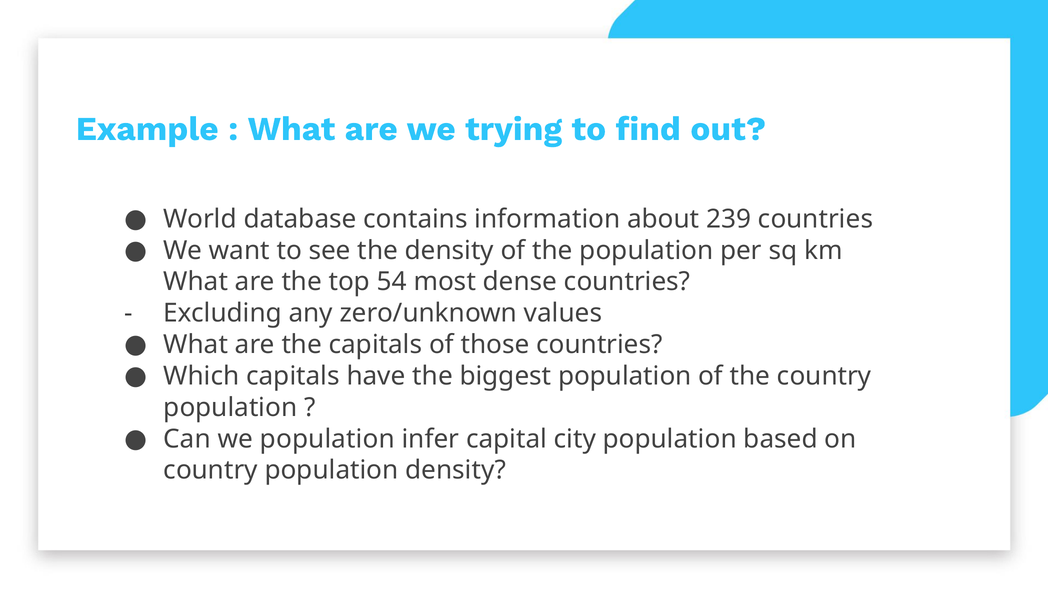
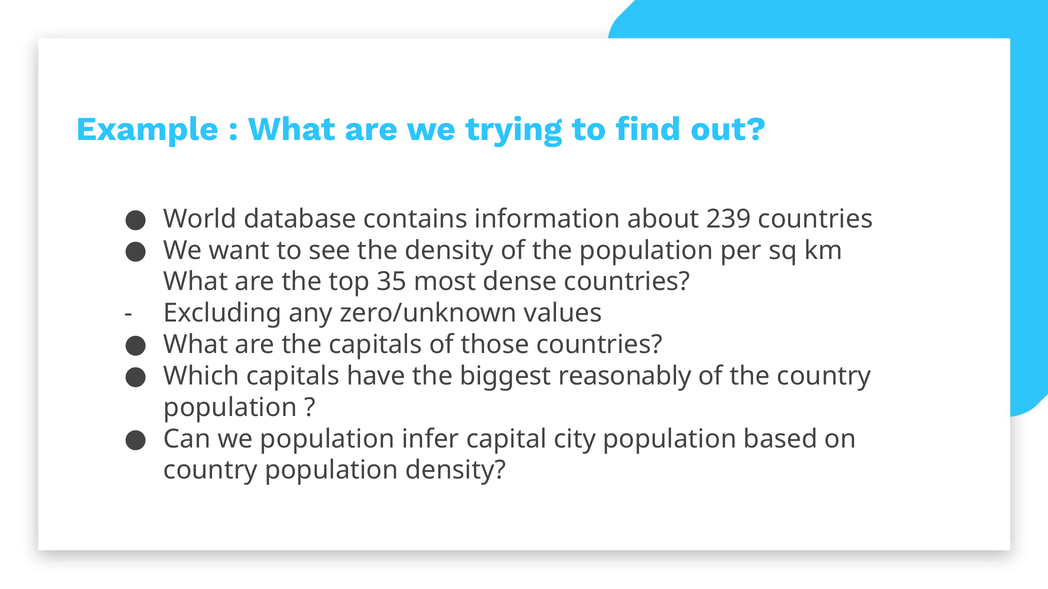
54: 54 -> 35 (392, 282)
biggest population: population -> reasonably (625, 376)
